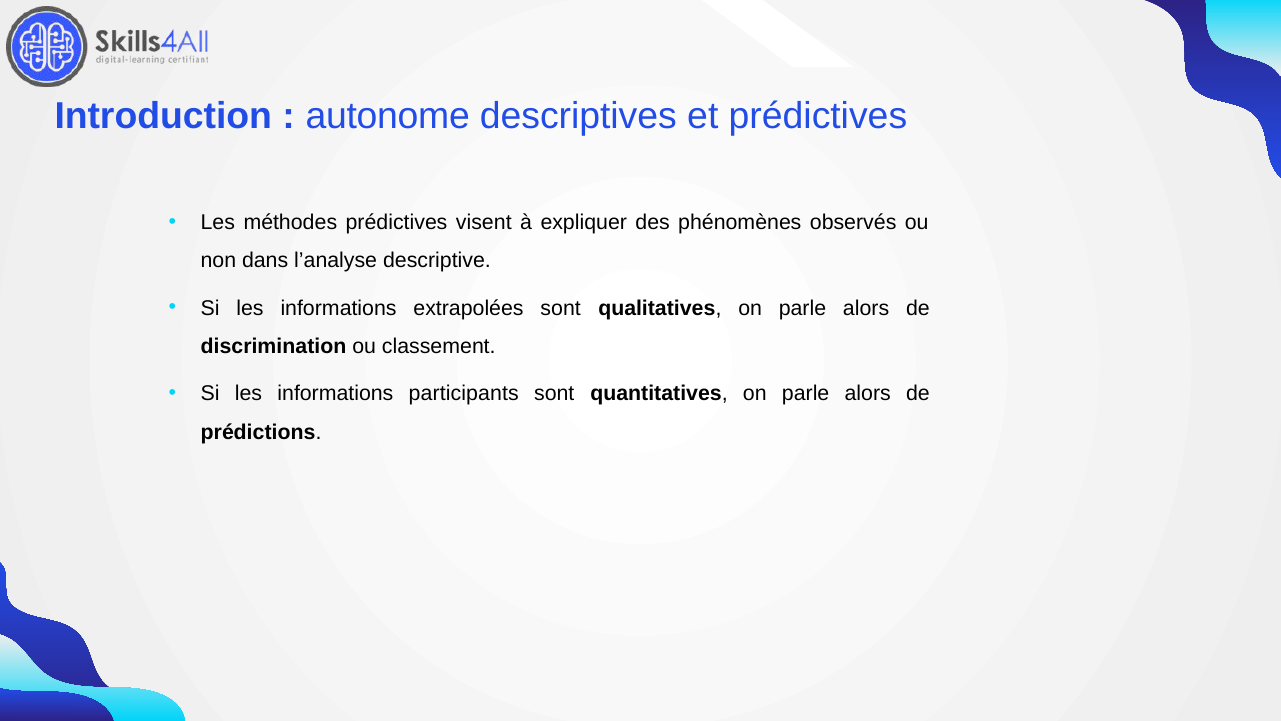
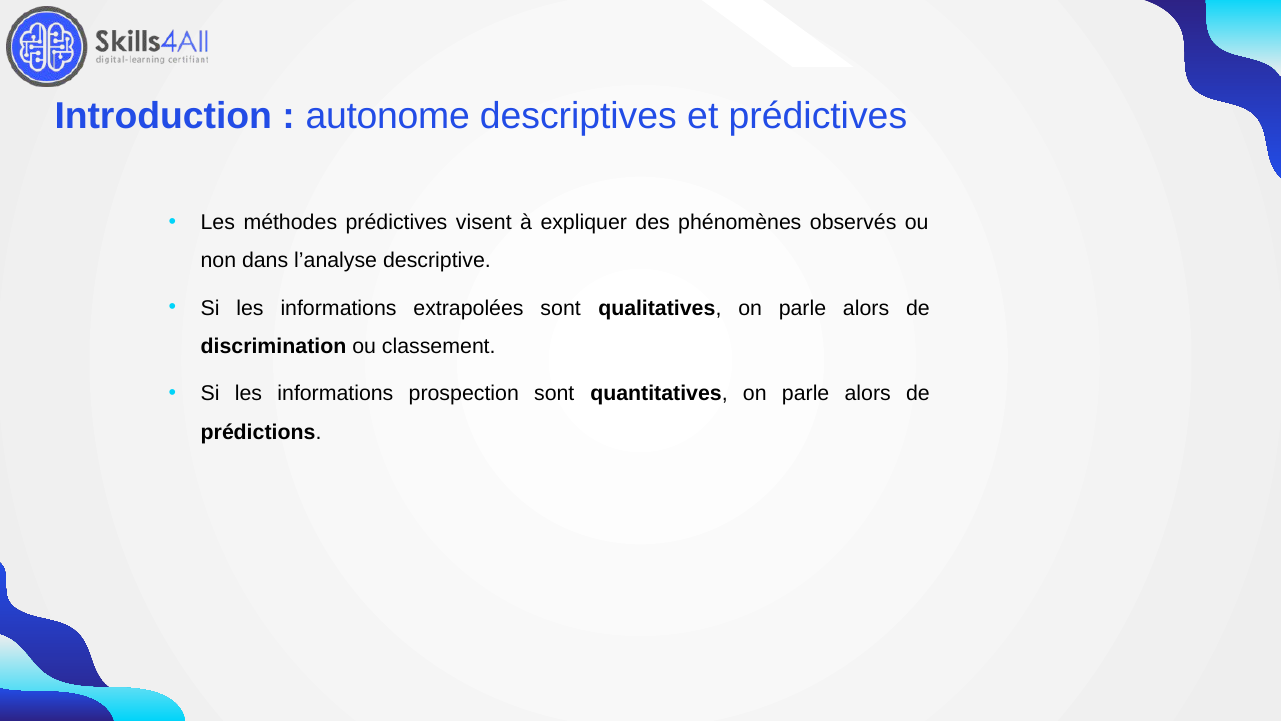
participants: participants -> prospection (464, 394)
